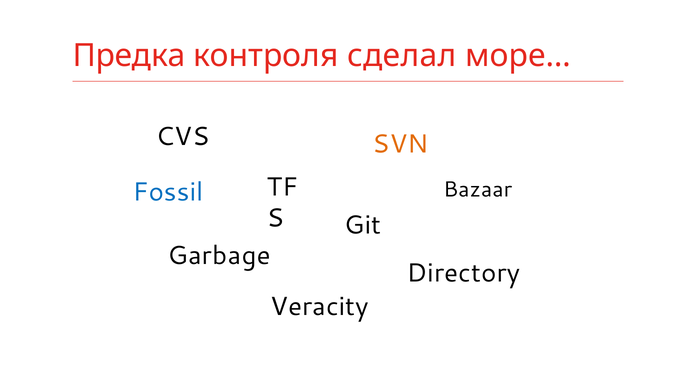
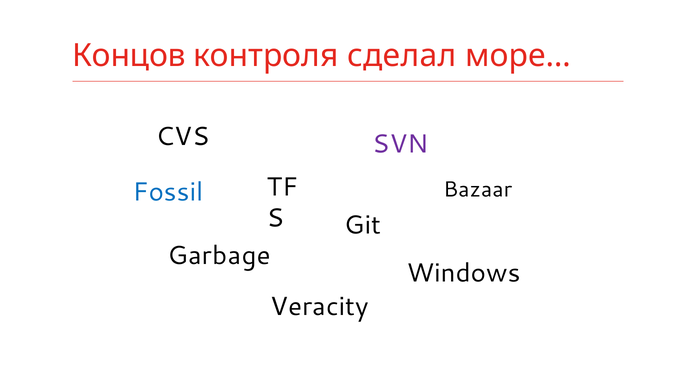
Предка: Предка -> Концов (129, 56)
SVN colour: orange -> purple (400, 144)
Directory: Directory -> Windows (464, 273)
